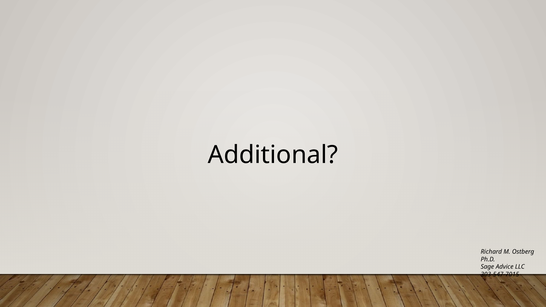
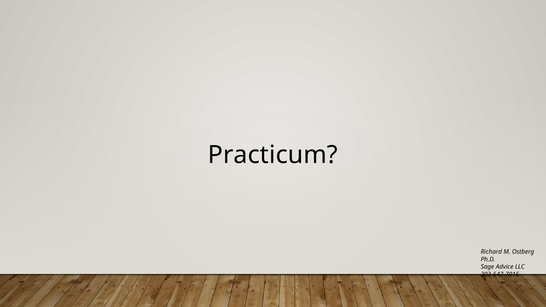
Additional: Additional -> Practicum (273, 155)
